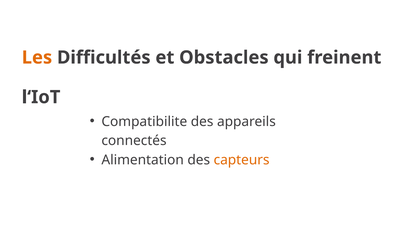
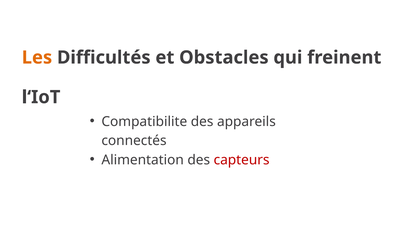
capteurs colour: orange -> red (242, 160)
